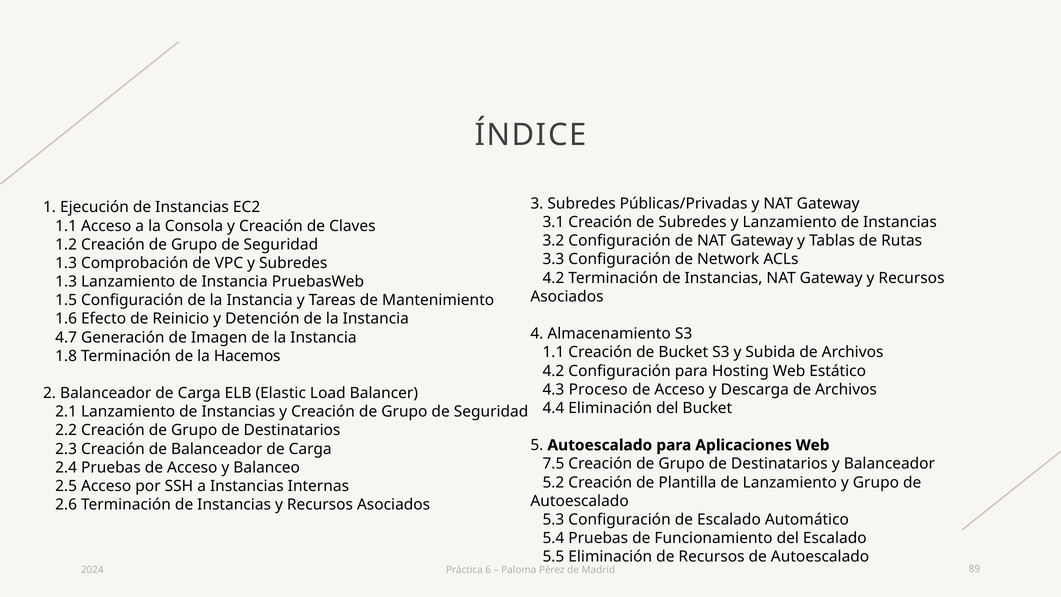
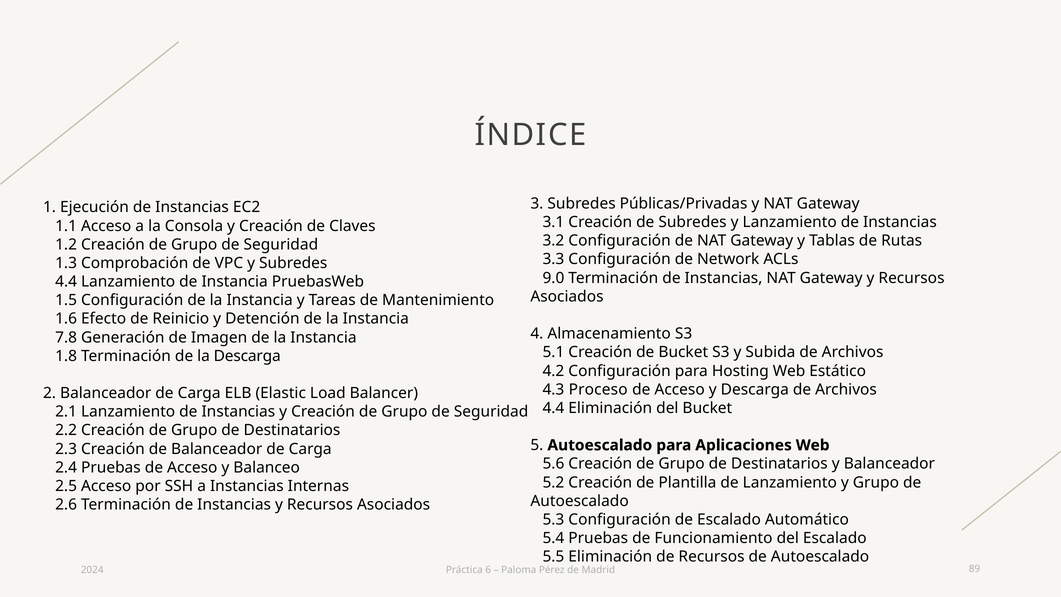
4.2: 4.2 -> 9.0 (553, 278)
1.3: 1.3 -> 4.4 (66, 282)
4.7: 4.7 -> 7.8 (66, 337)
1.1: 1.1 -> 5.1 (553, 352)
la Hacemos: Hacemos -> Descarga (247, 356)
7.5: 7.5 -> 5.6 (553, 464)
